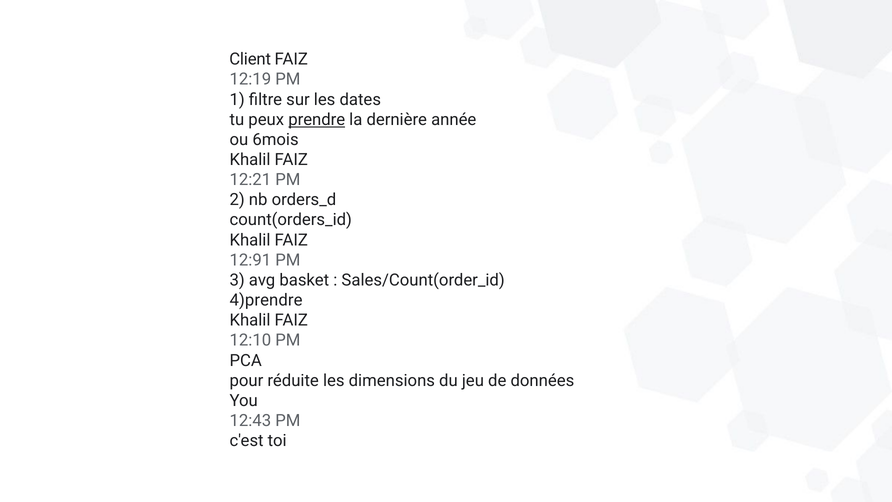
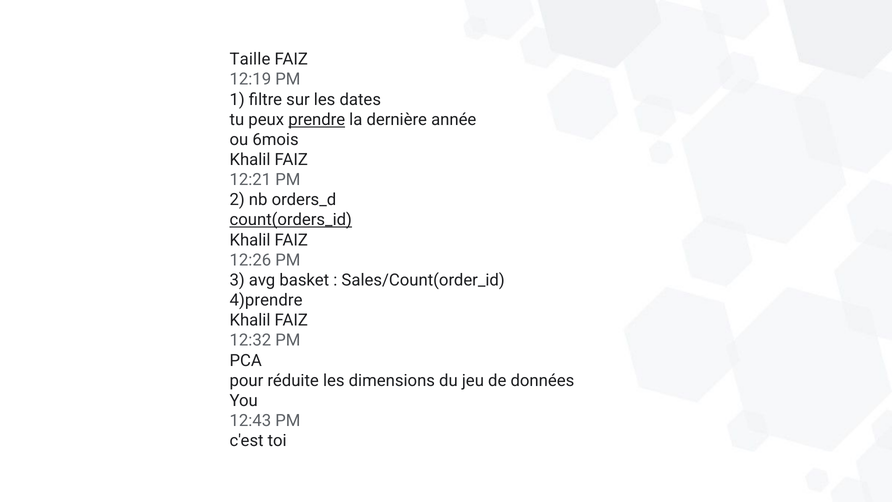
Client: Client -> Taille (250, 59)
count(orders_id underline: none -> present (291, 220)
12:91: 12:91 -> 12:26 (250, 260)
12:10: 12:10 -> 12:32 (250, 340)
